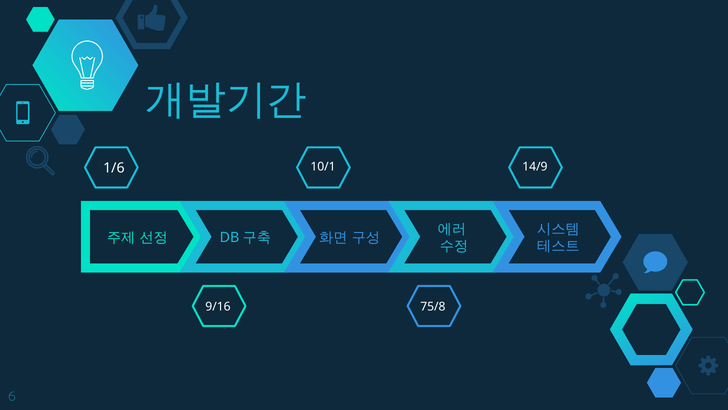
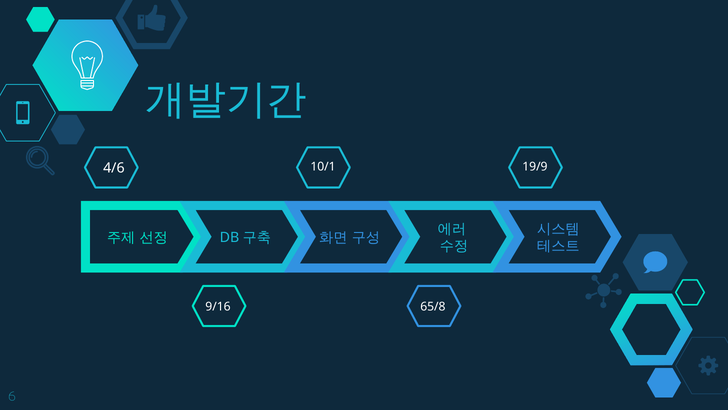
1/6: 1/6 -> 4/6 (114, 168)
14/9: 14/9 -> 19/9 (535, 167)
75/8: 75/8 -> 65/8 (433, 306)
